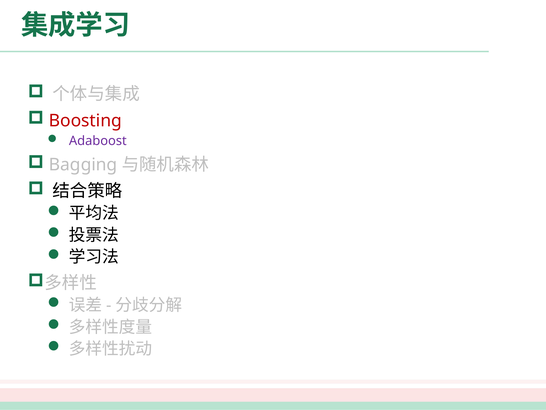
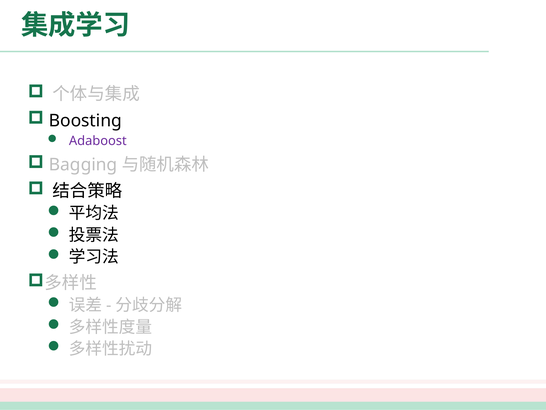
Boosting colour: red -> black (85, 120)
